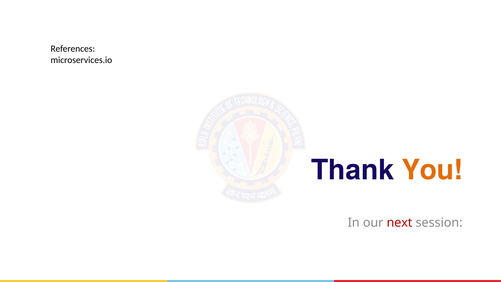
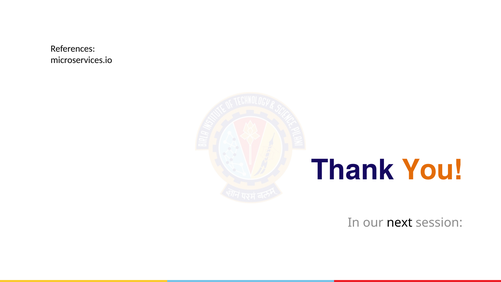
next colour: red -> black (400, 222)
